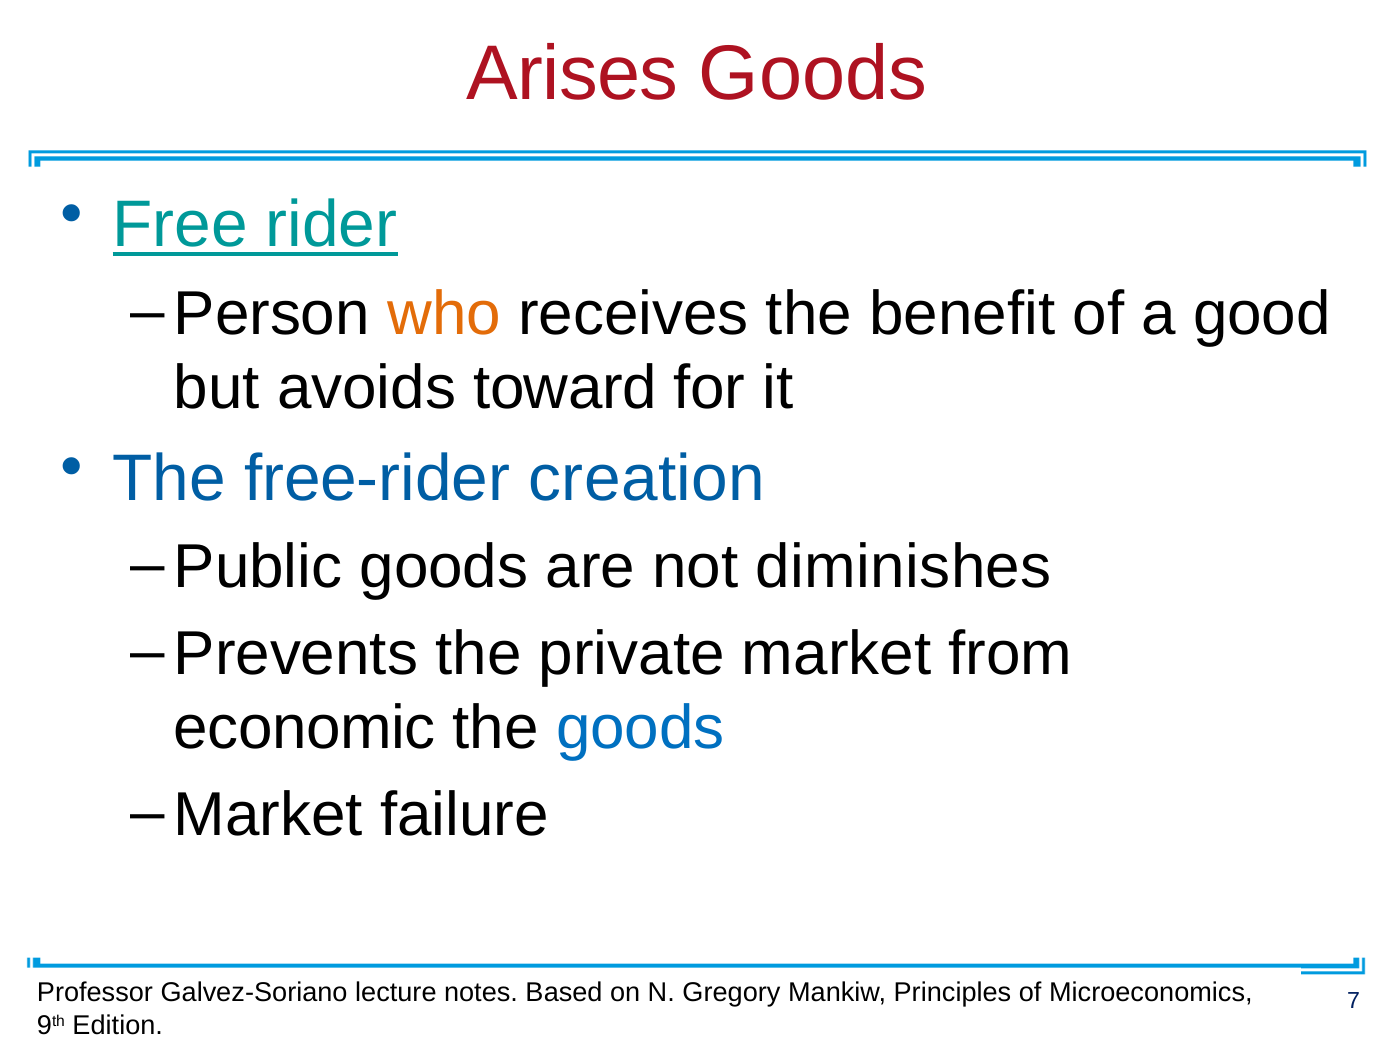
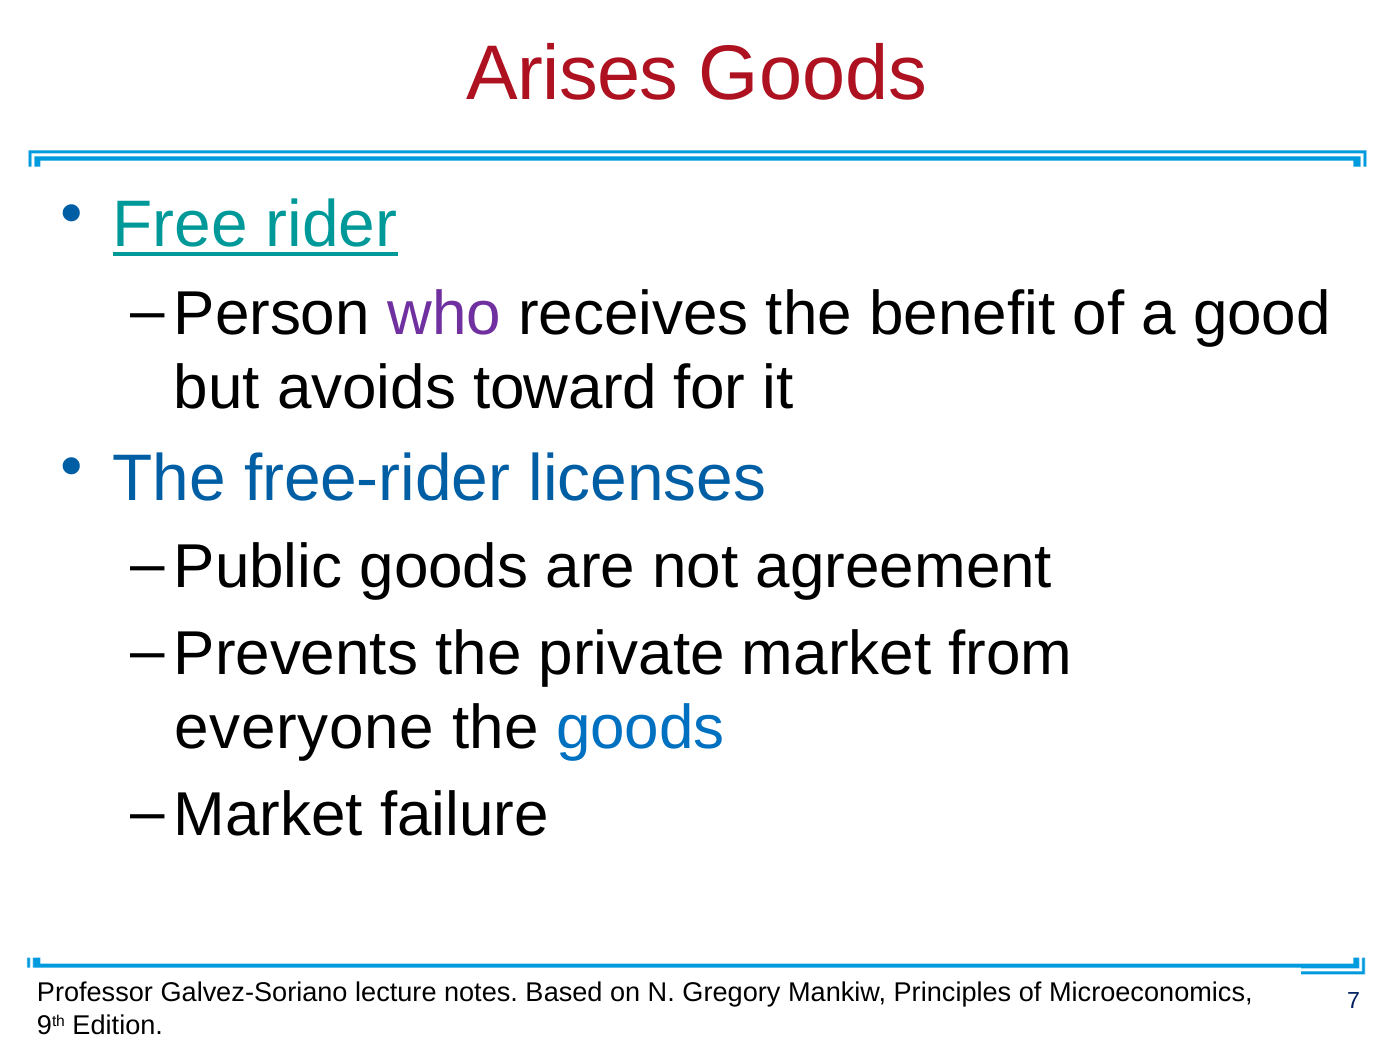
who colour: orange -> purple (444, 314)
creation: creation -> licenses (647, 479)
diminishes: diminishes -> agreement (904, 567)
economic: economic -> everyone (304, 729)
